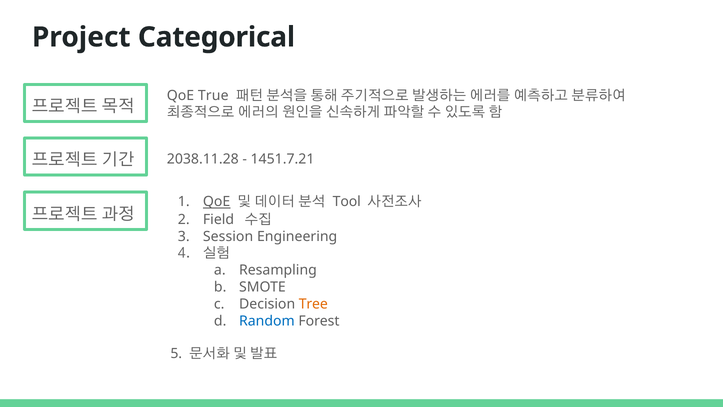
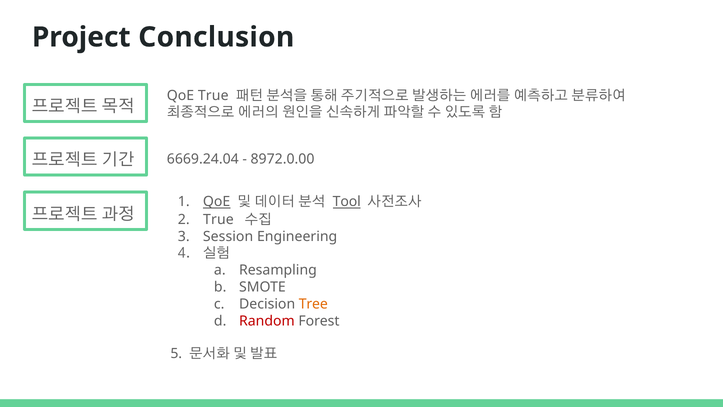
Categorical: Categorical -> Conclusion (216, 37)
2038.11.28: 2038.11.28 -> 6669.24.04 (203, 159)
1451.7.21: 1451.7.21 -> 8972.0.00 (283, 159)
Tool underline: none -> present (347, 202)
Field: Field -> True (218, 219)
Random colour: blue -> red (267, 321)
